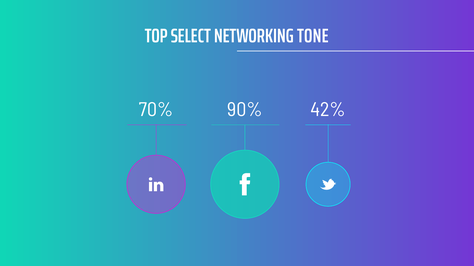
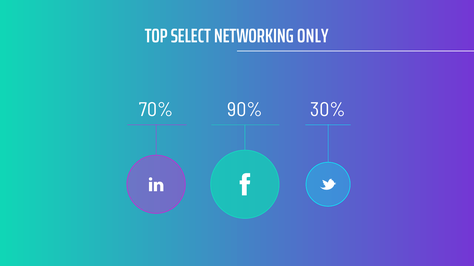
TONE: TONE -> ONLY (313, 36)
42%: 42% -> 30% (328, 110)
